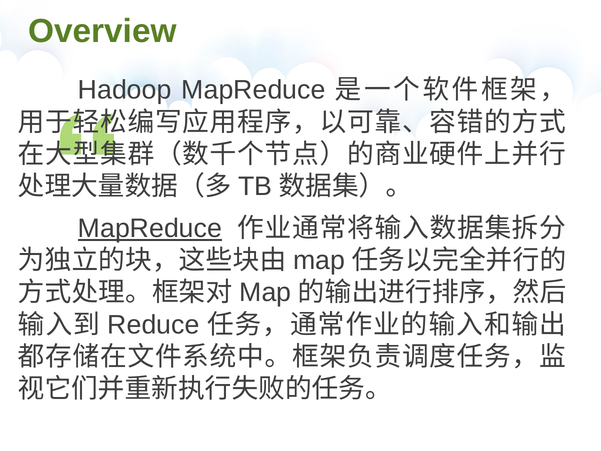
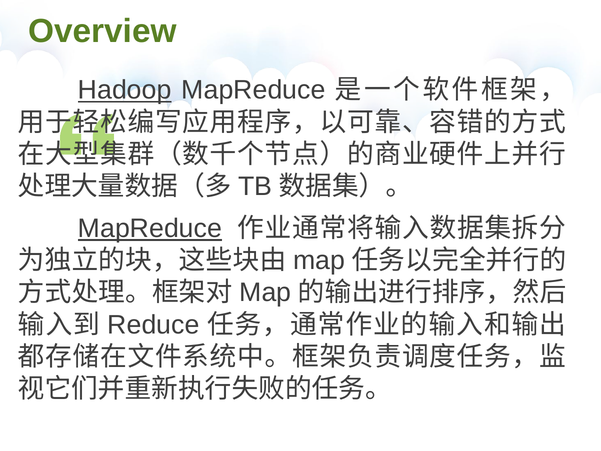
Hadoop underline: none -> present (125, 90)
